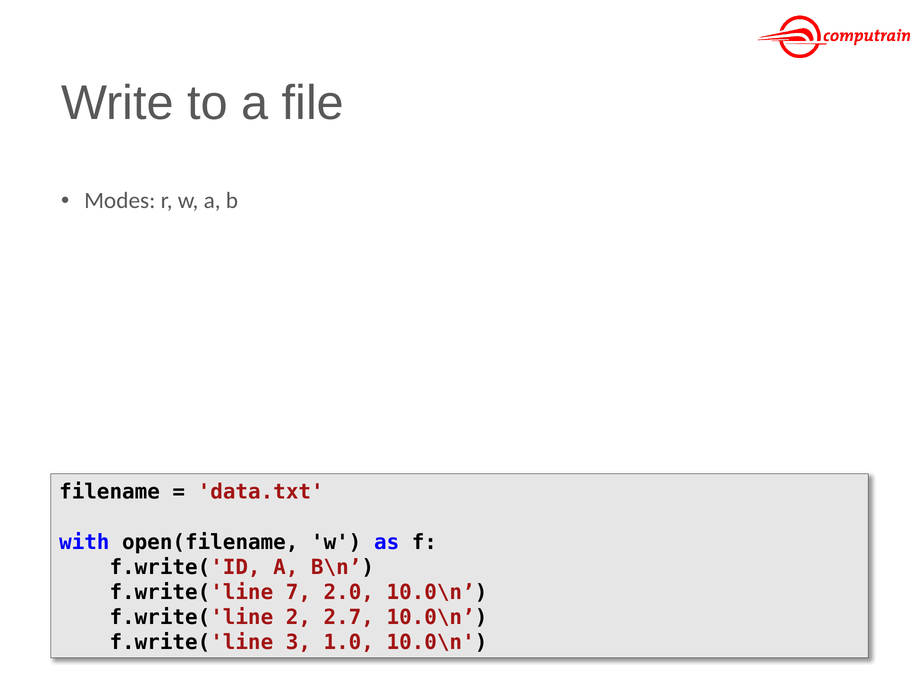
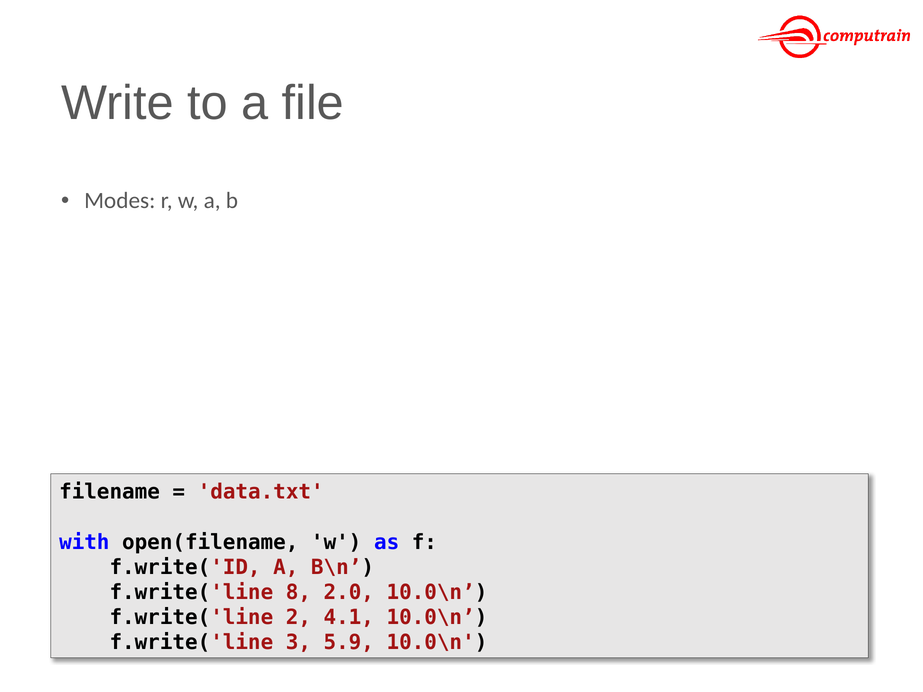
7: 7 -> 8 (298, 592)
2.7: 2.7 -> 4.1 (349, 618)
1.0: 1.0 -> 5.9 (349, 643)
